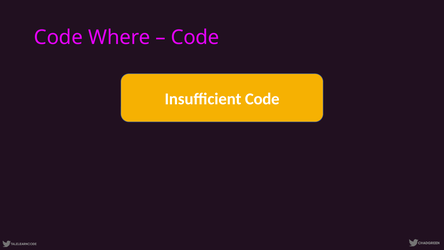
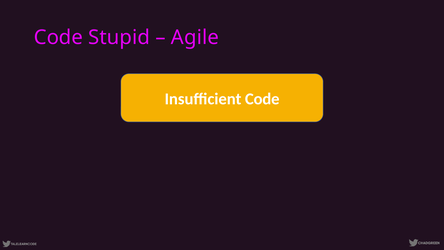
Where: Where -> Stupid (119, 37)
Code: Code -> Agile (195, 37)
